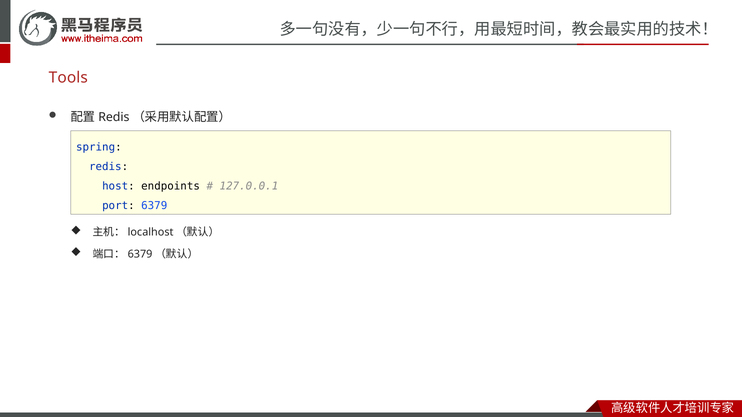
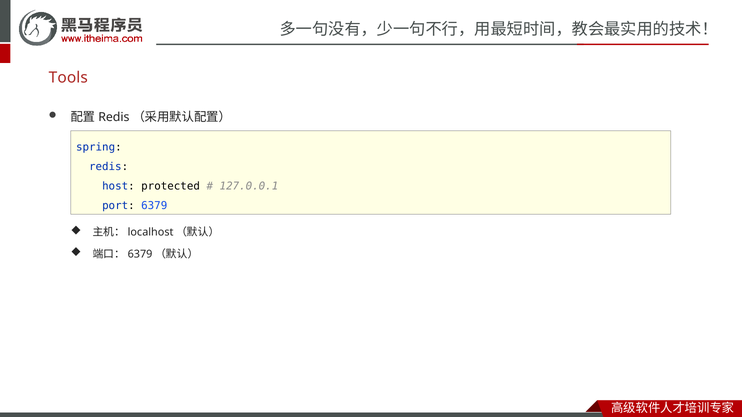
endpoints: endpoints -> protected (171, 186)
